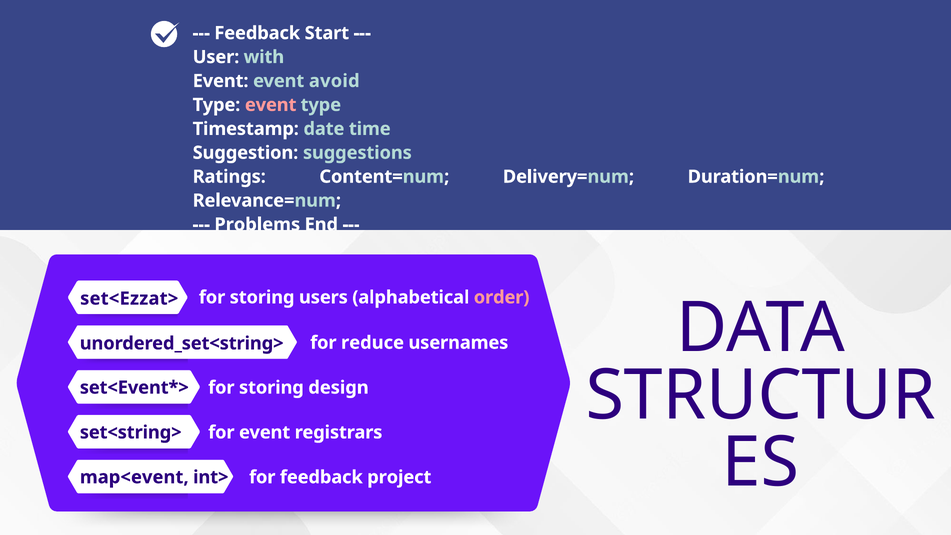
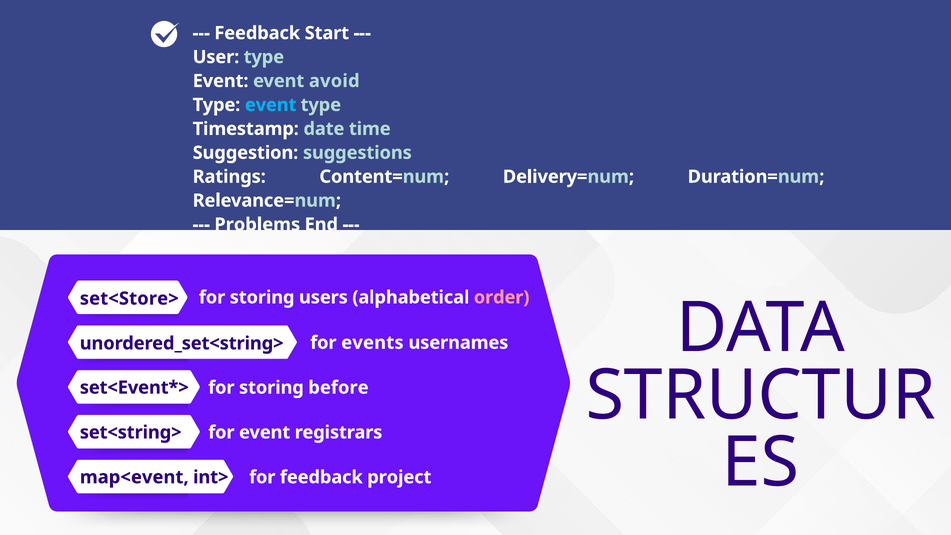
User with: with -> type (264, 57)
event colour: pink -> light blue (271, 105)
set<Ezzat>: set<Ezzat> -> set<Store> (129, 299)
reduce: reduce -> events (372, 343)
design: design -> before (338, 388)
